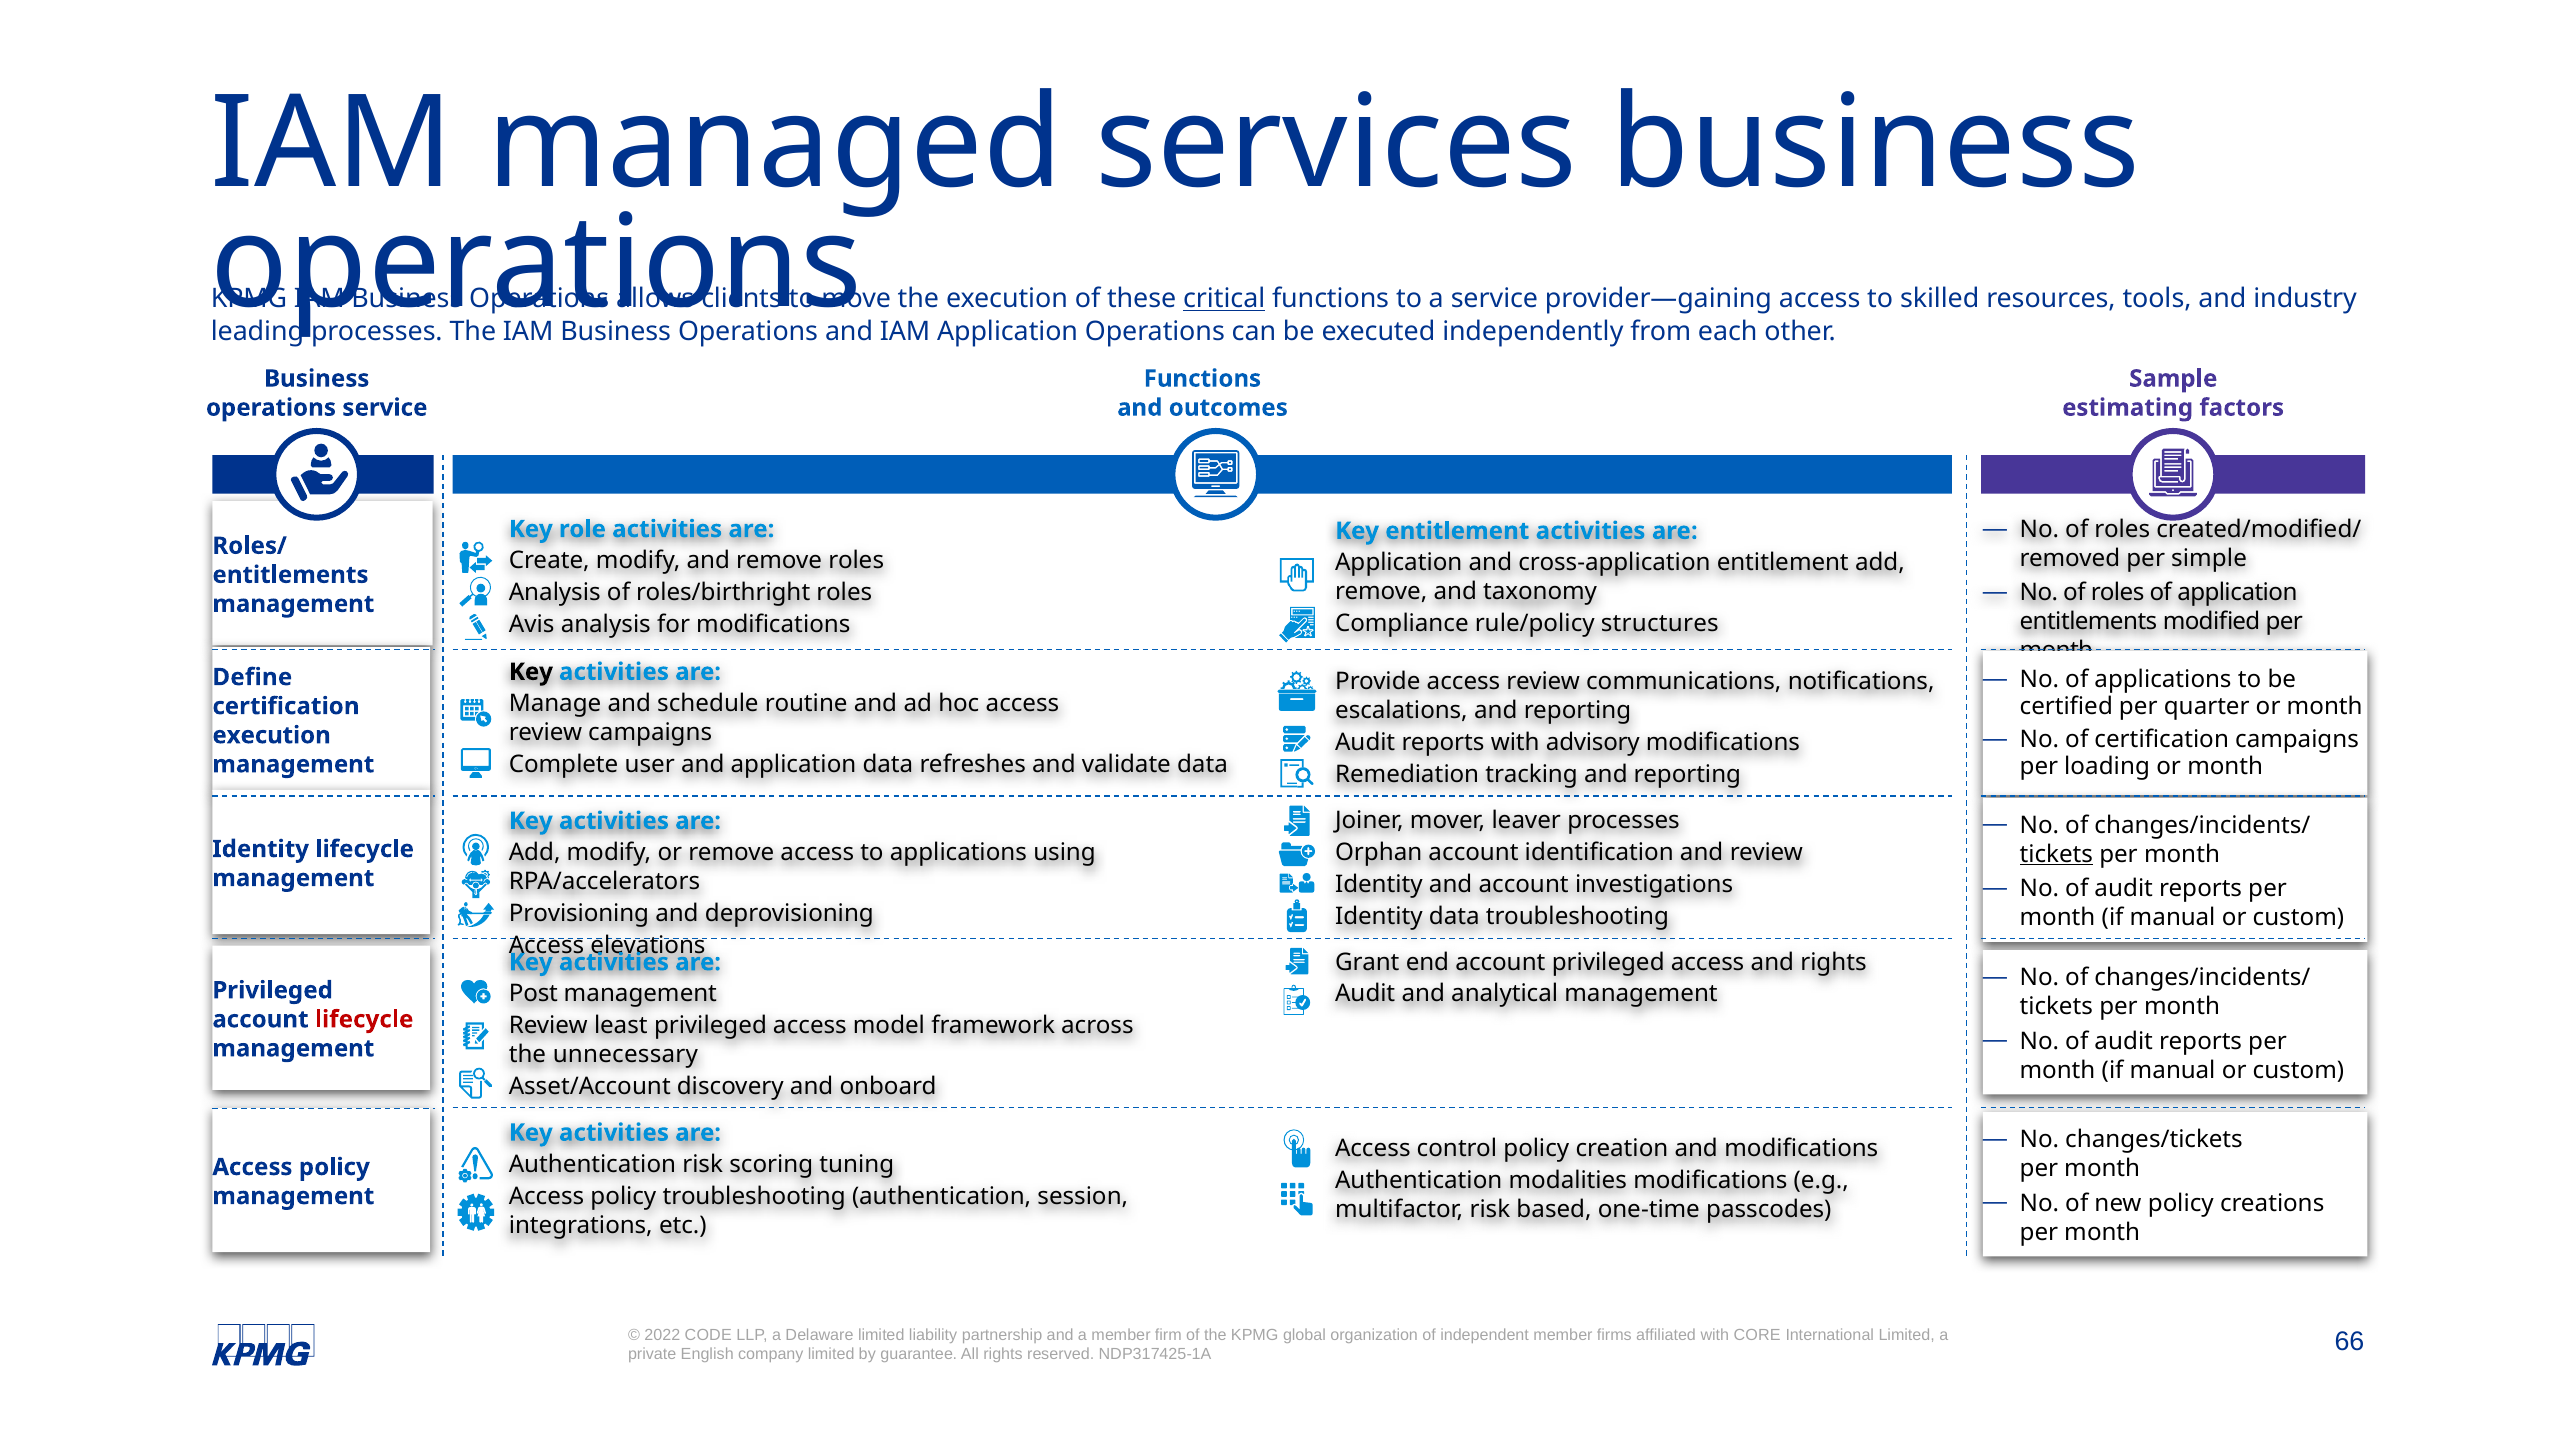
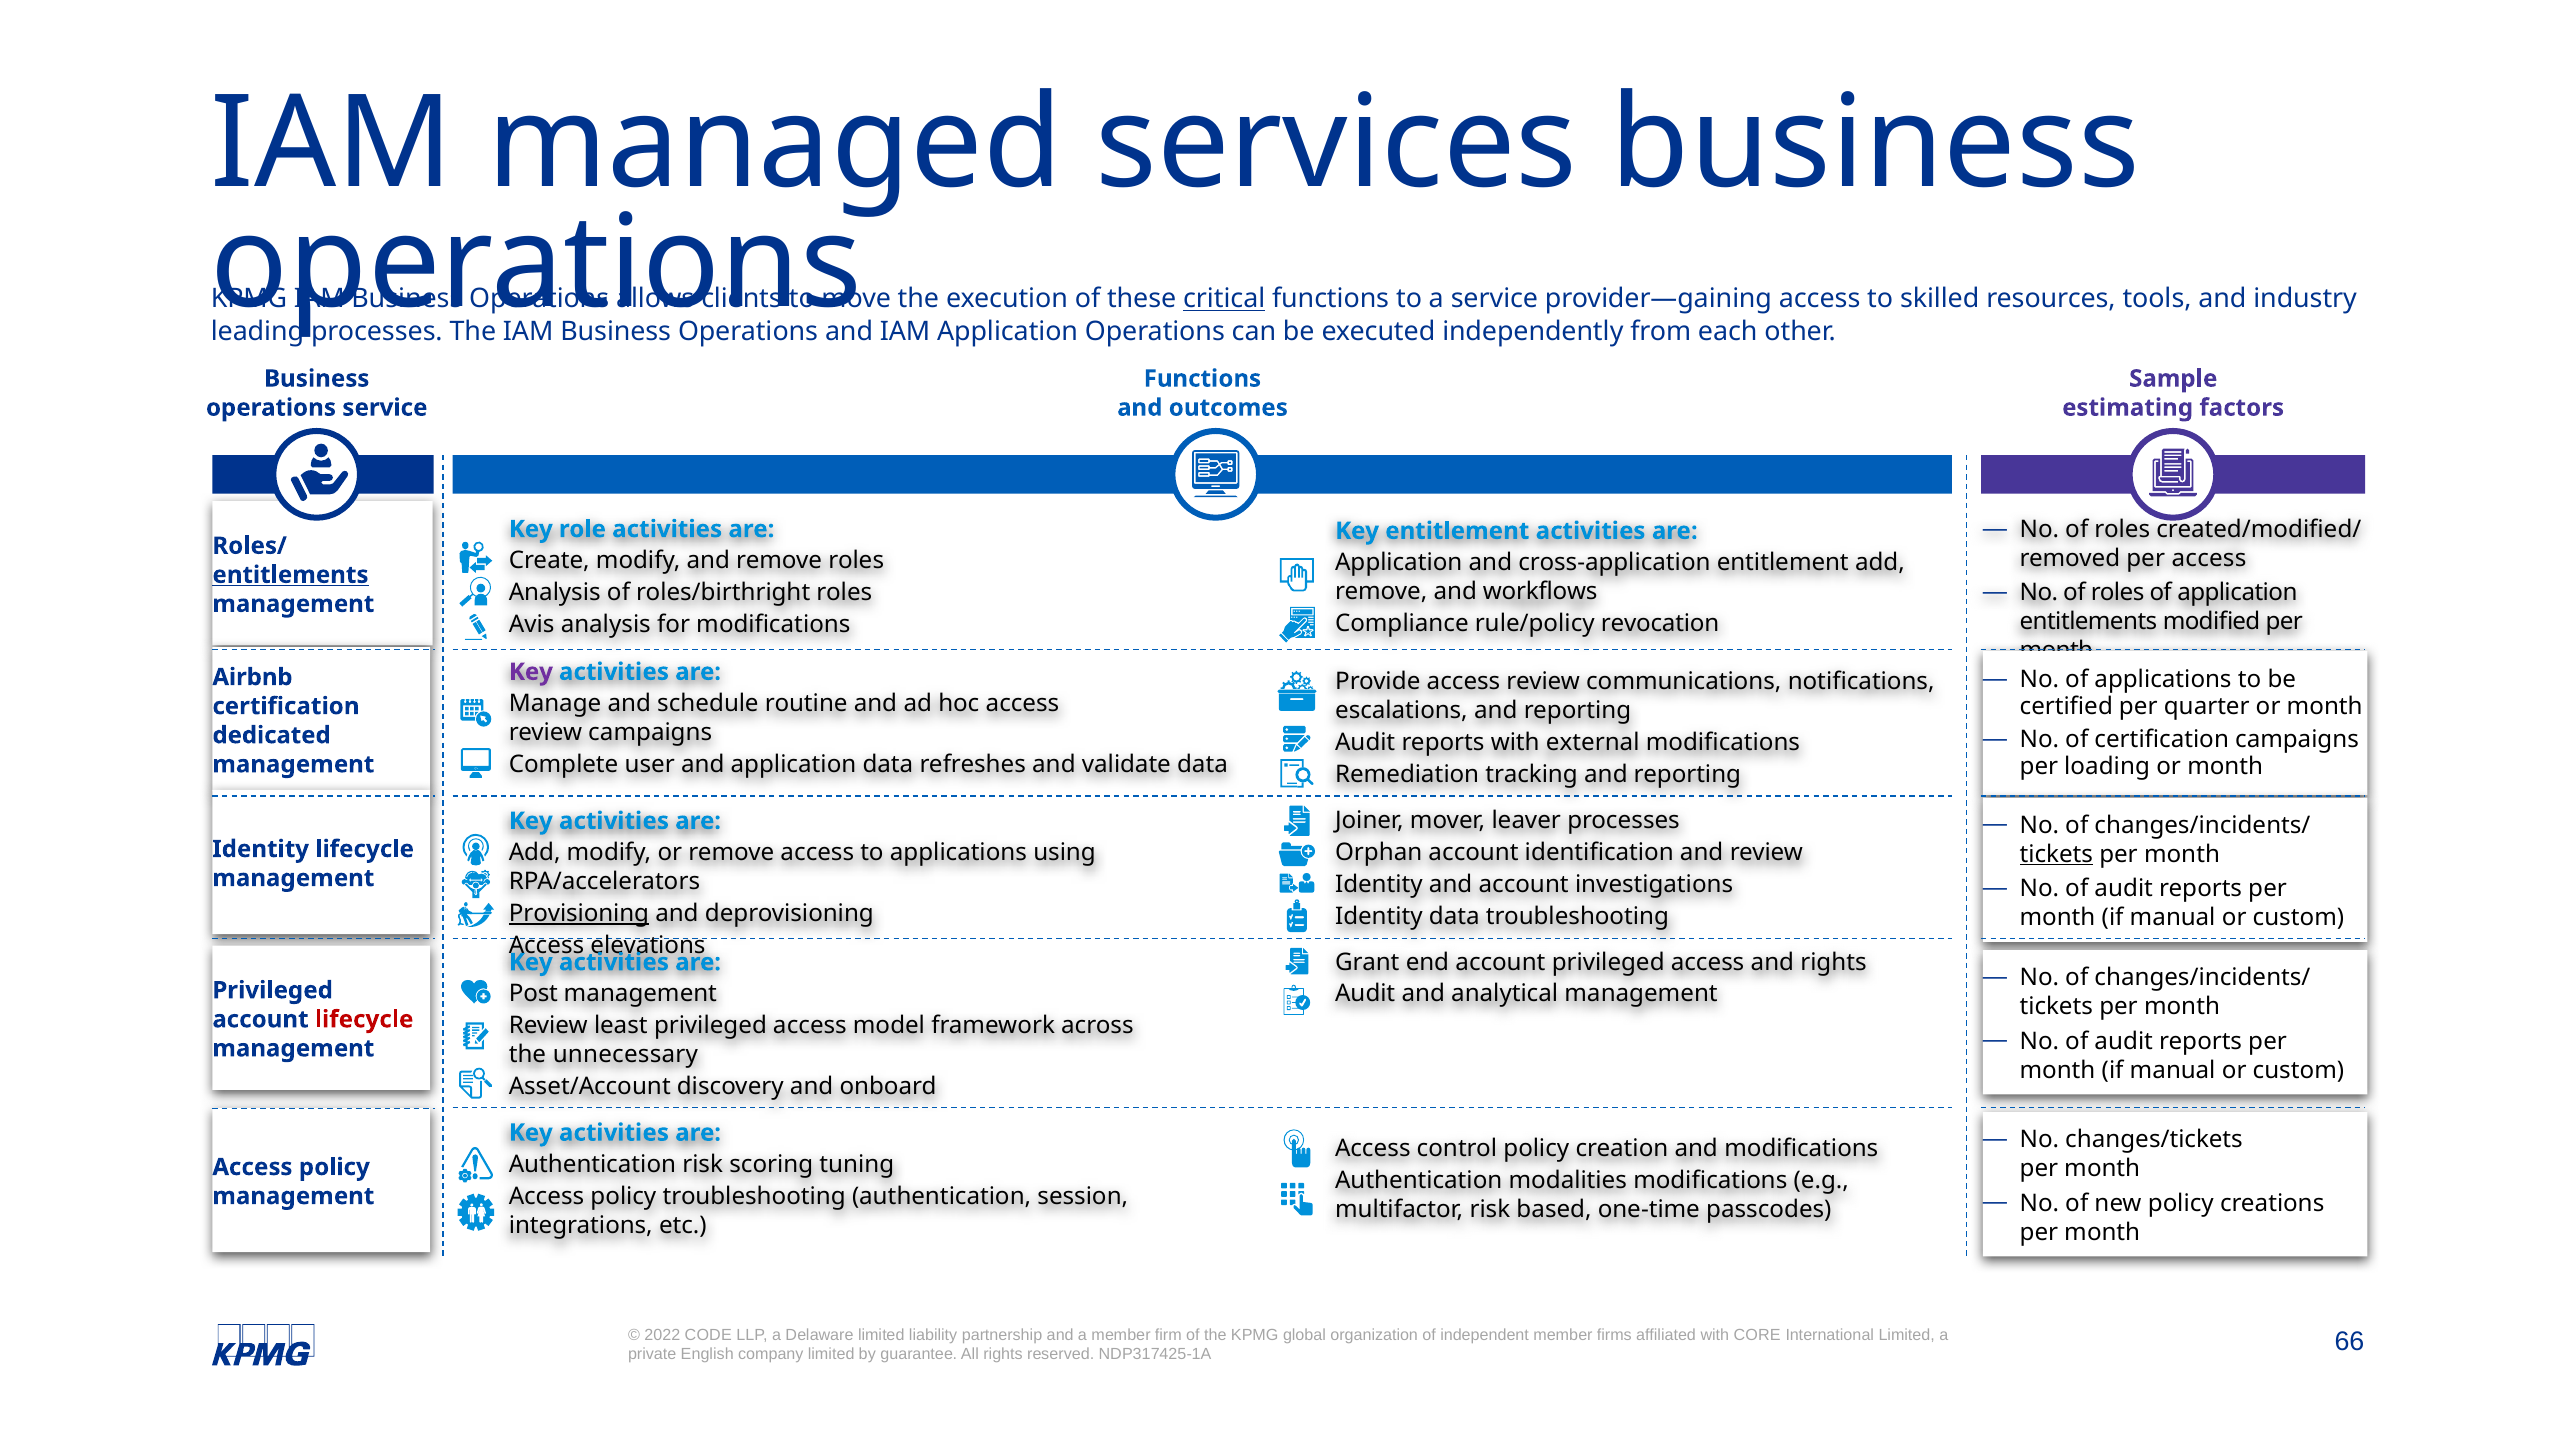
per simple: simple -> access (2209, 558)
entitlements underline: none -> present (290, 575)
taxonomy: taxonomy -> workflows (1540, 592)
structures: structures -> revocation (1660, 623)
Key colour: black -> purple (531, 672)
Define: Define -> Airbnb (252, 677)
execution: execution -> dedicated (272, 735)
advisory: advisory -> external (1593, 742)
Provisioning underline: none -> present (579, 913)
